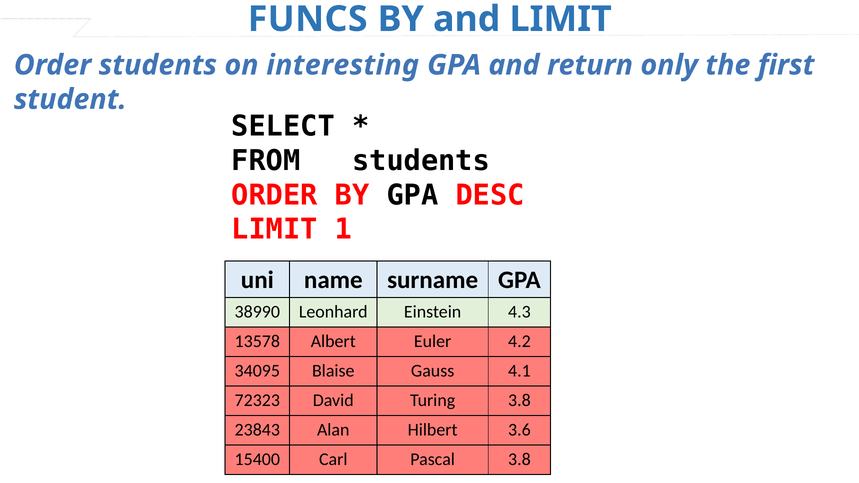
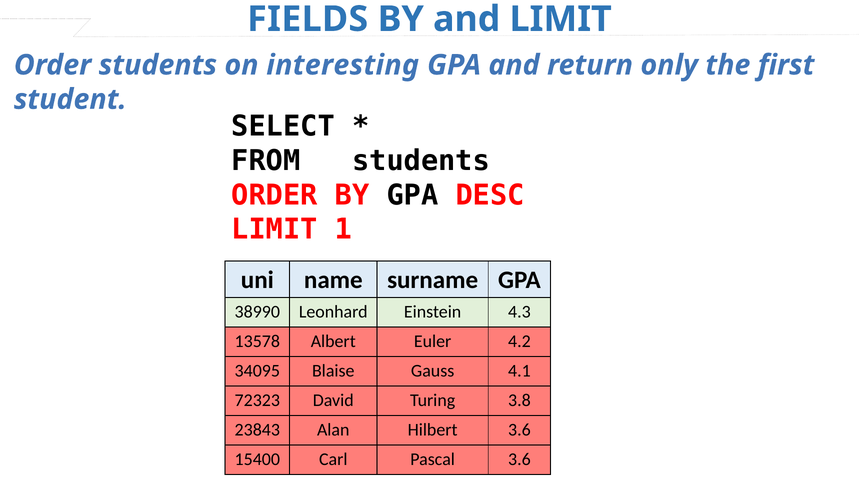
FUNCS: FUNCS -> FIELDS (308, 19)
Pascal 3.8: 3.8 -> 3.6 (519, 459)
